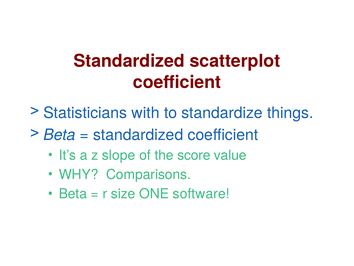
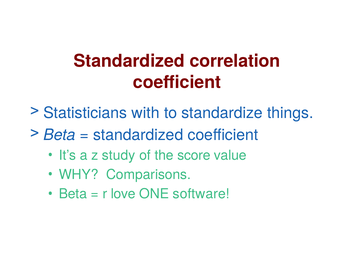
scatterplot: scatterplot -> correlation (235, 61)
slope: slope -> study (119, 155)
size: size -> love (123, 194)
